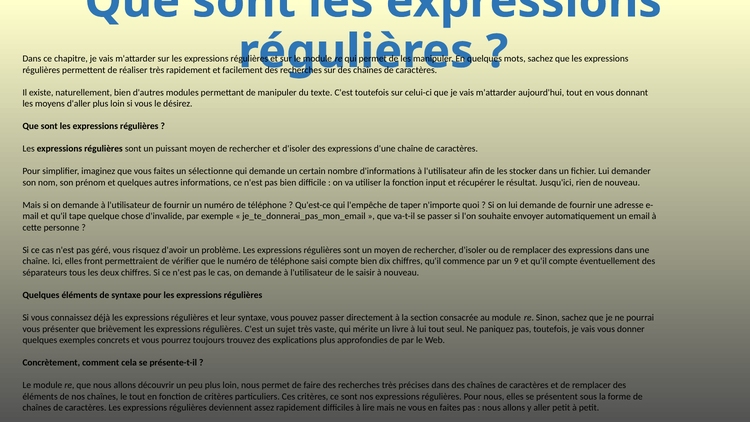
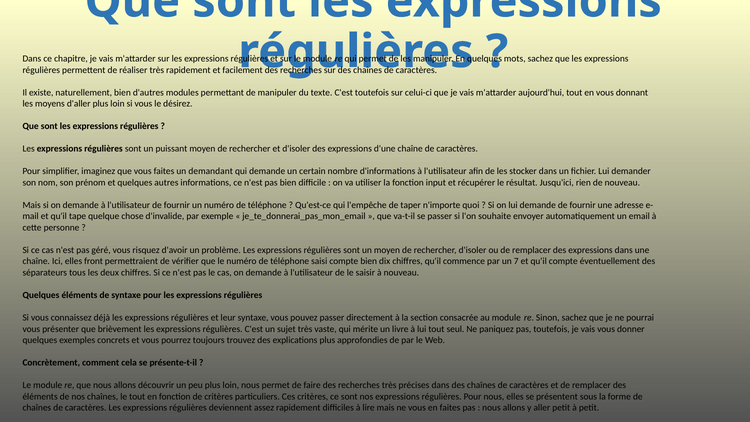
sélectionne: sélectionne -> demandant (211, 171)
9: 9 -> 7 (516, 261)
